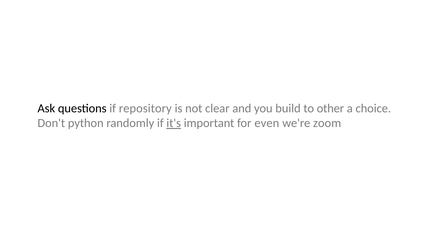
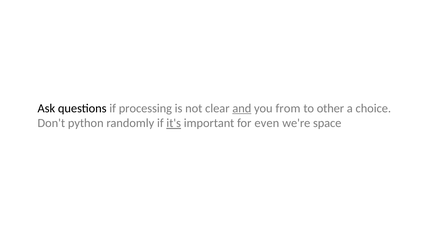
repository: repository -> processing (145, 108)
and underline: none -> present (242, 108)
build: build -> from (288, 108)
zoom: zoom -> space (327, 123)
